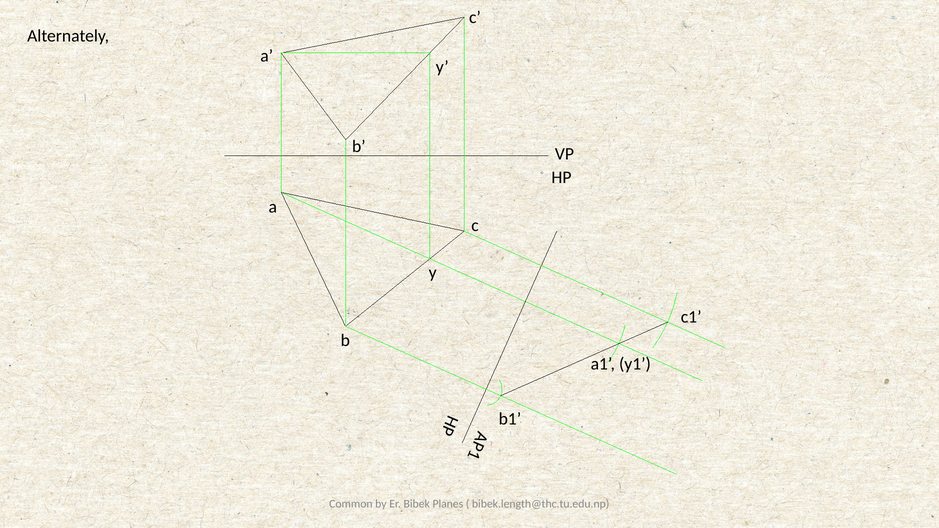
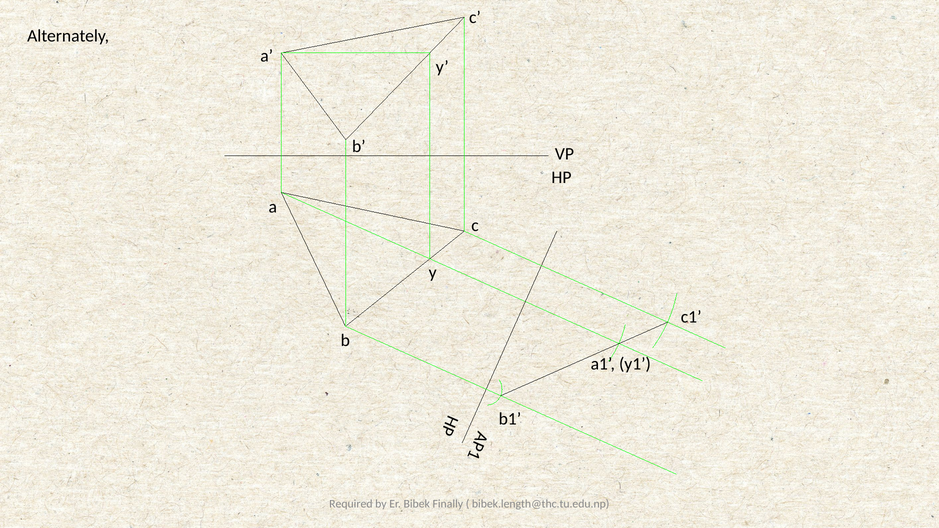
Common: Common -> Required (351, 504)
Planes: Planes -> Finally (448, 504)
